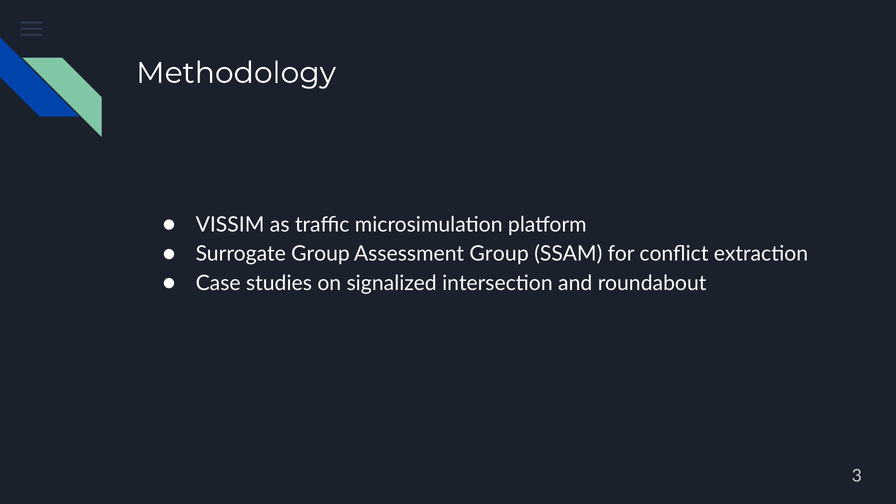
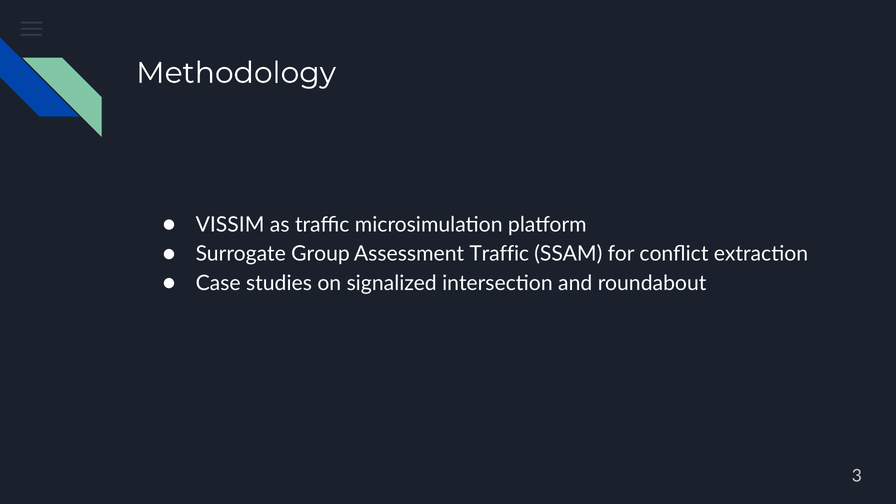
Assessment Group: Group -> Traffic (499, 254)
